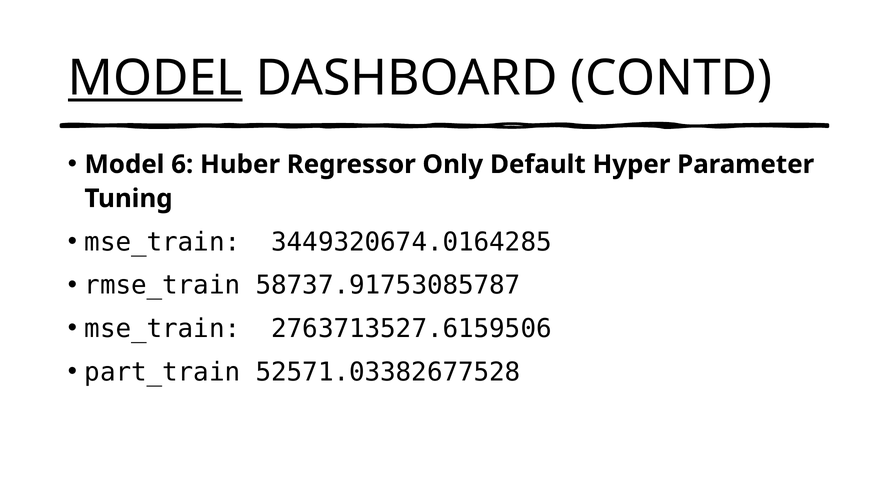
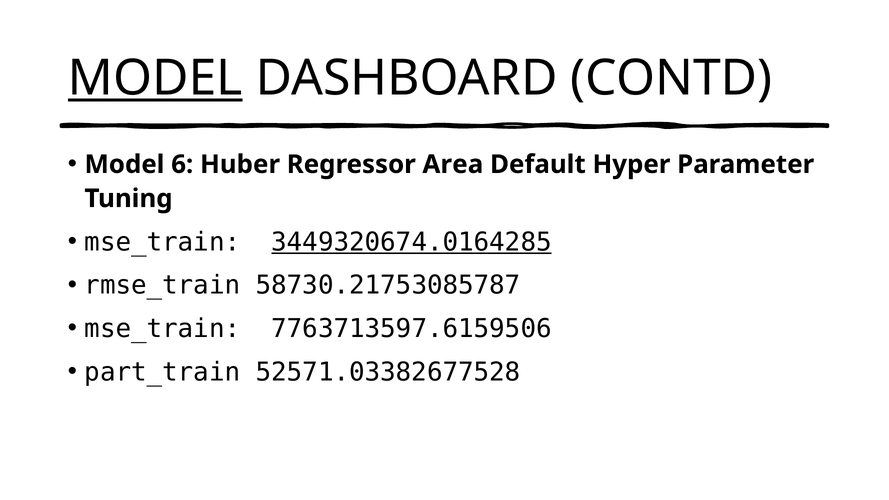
Only: Only -> Area (453, 164)
3449320674.0164285 underline: none -> present (412, 242)
58737.91753085787: 58737.91753085787 -> 58730.21753085787 (388, 285)
2763713527.6159506: 2763713527.6159506 -> 7763713597.6159506 (412, 329)
